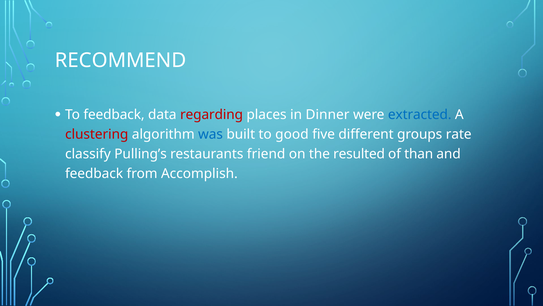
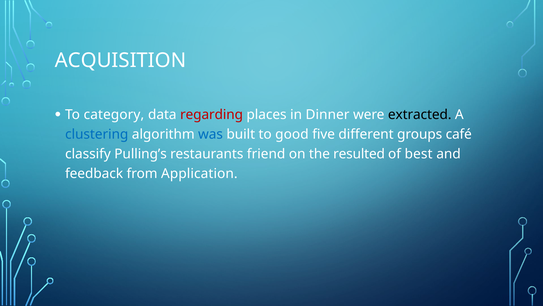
RECOMMEND: RECOMMEND -> ACQUISITION (121, 60)
To feedback: feedback -> category (114, 115)
extracted colour: blue -> black (420, 115)
clustering colour: red -> blue (97, 134)
rate: rate -> café (459, 134)
than: than -> best (419, 154)
Accomplish: Accomplish -> Application (199, 173)
